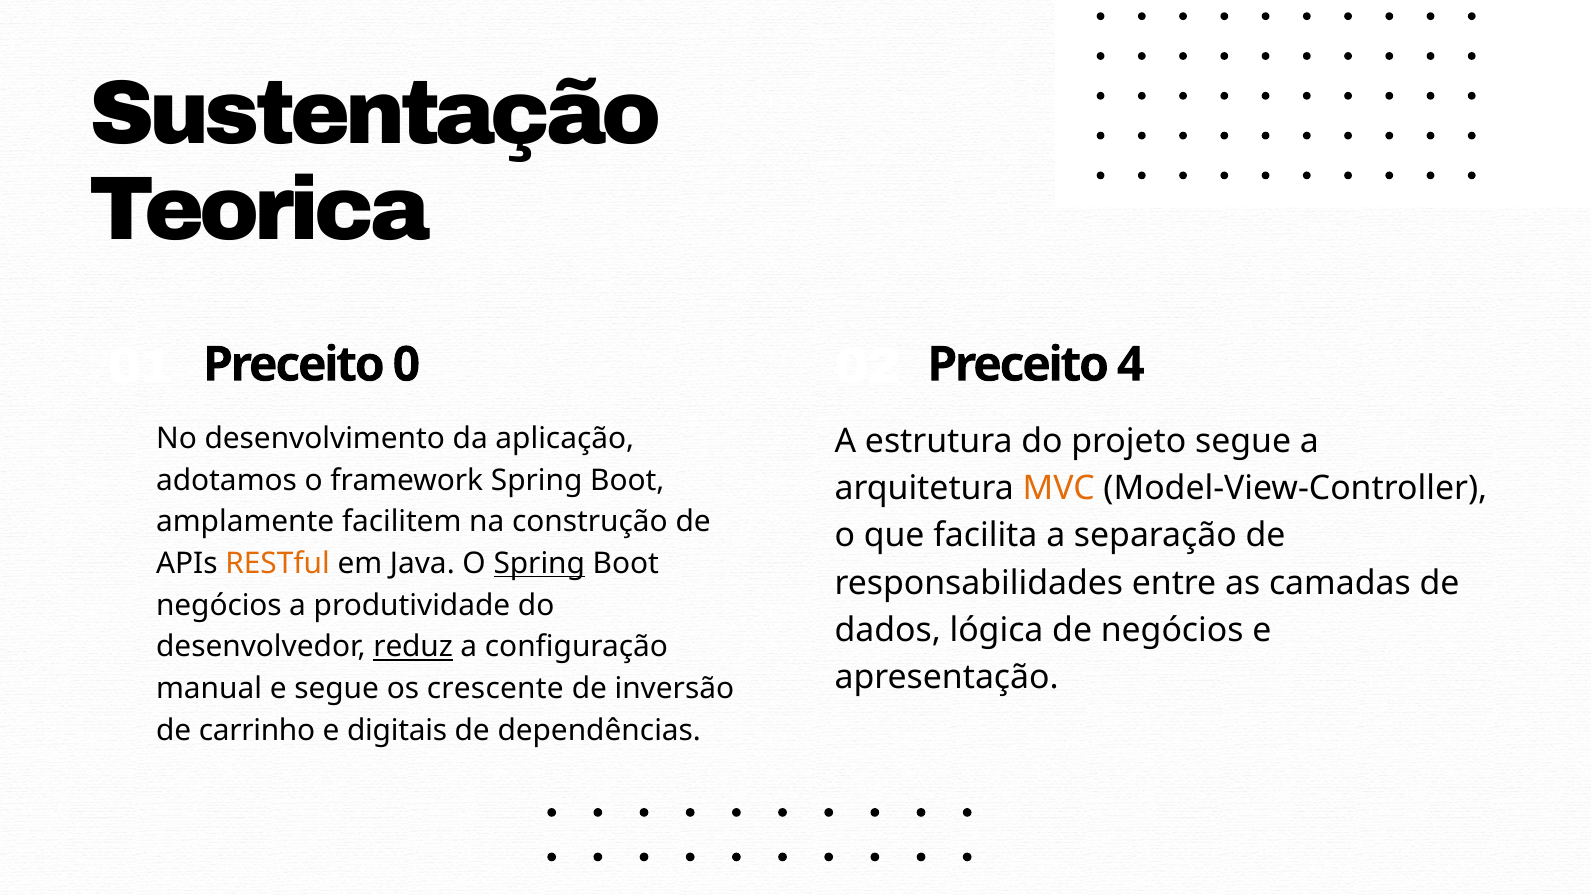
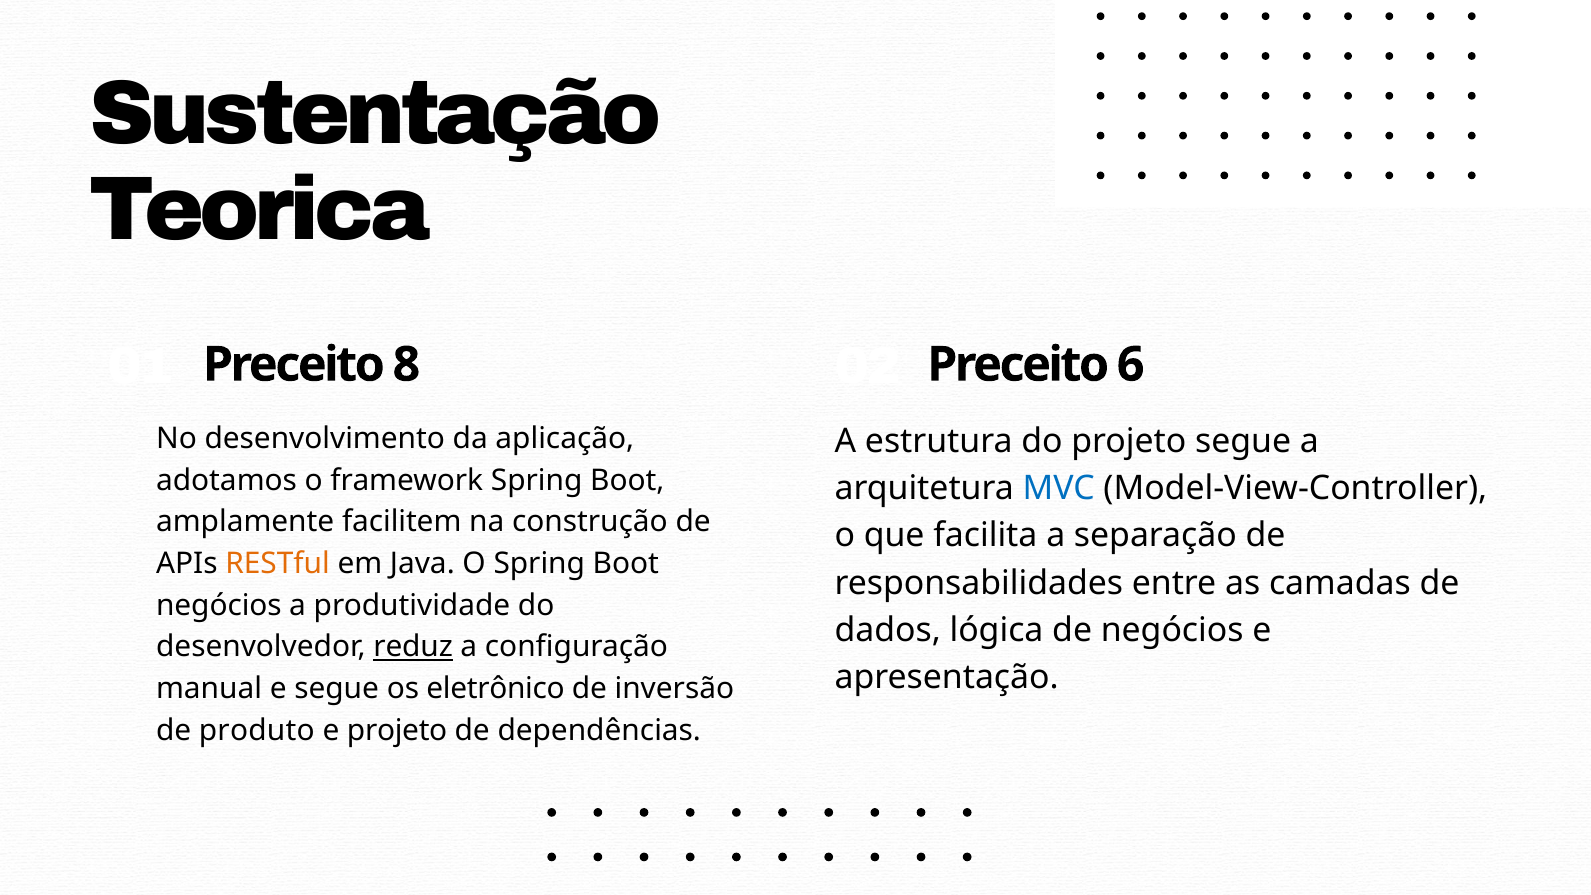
4: 4 -> 6 (1131, 365)
0: 0 -> 8 (406, 365)
MVC colour: orange -> blue (1059, 488)
Spring underline: present -> none (539, 564)
crescente: crescente -> eletrônico (496, 689)
carrinho: carrinho -> produto (257, 730)
e digitais: digitais -> projeto (397, 730)
